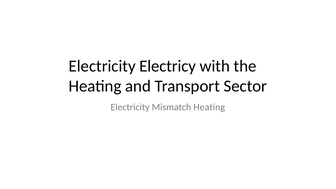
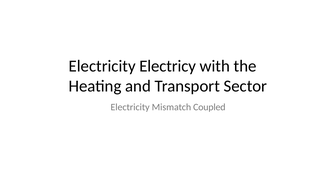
Mismatch Heating: Heating -> Coupled (209, 107)
